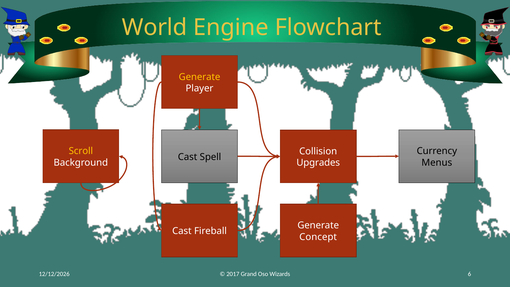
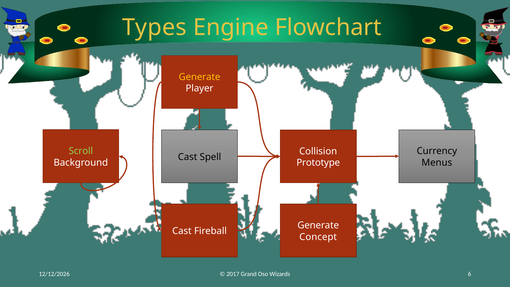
World: World -> Types (154, 28)
Scroll colour: yellow -> light green (81, 151)
Upgrades: Upgrades -> Prototype (318, 163)
